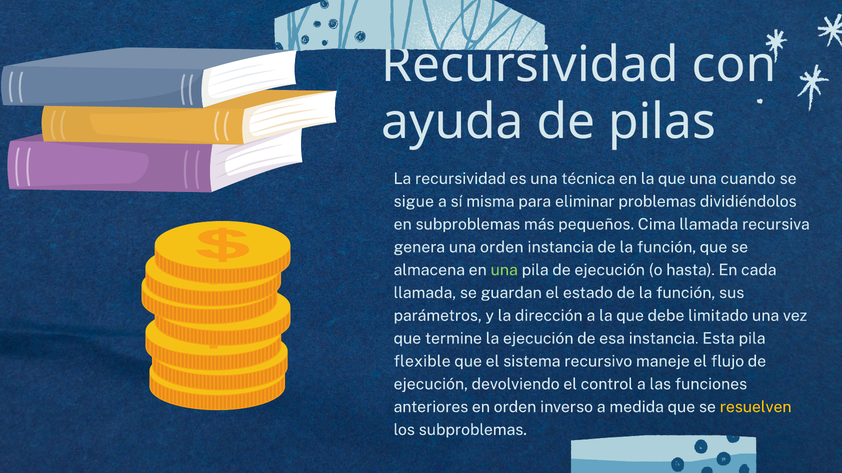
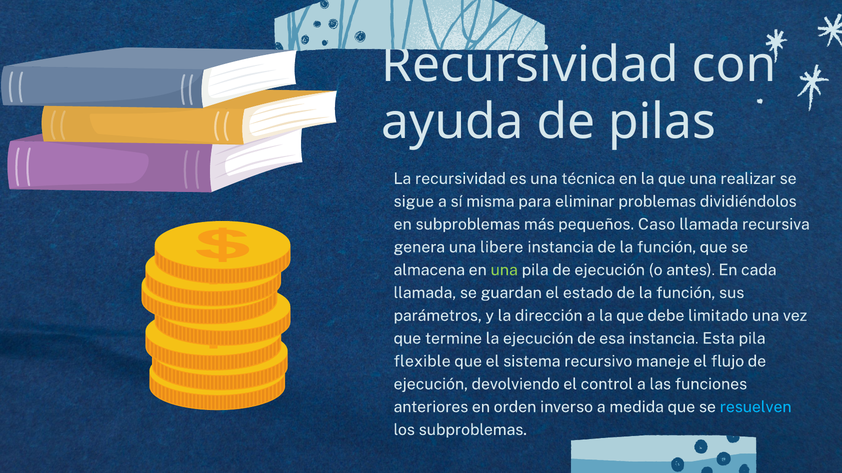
cuando: cuando -> realizar (748, 179)
Cima: Cima -> Caso (657, 225)
una orden: orden -> libere (502, 247)
hasta: hasta -> antes (691, 270)
resuelven colour: yellow -> light blue (756, 407)
